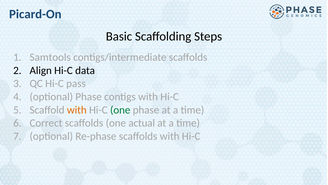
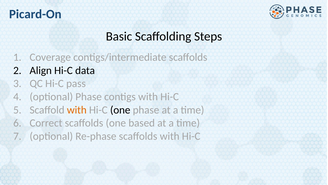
Samtools: Samtools -> Coverage (50, 57)
one colour: green -> black (120, 110)
actual: actual -> based (142, 123)
